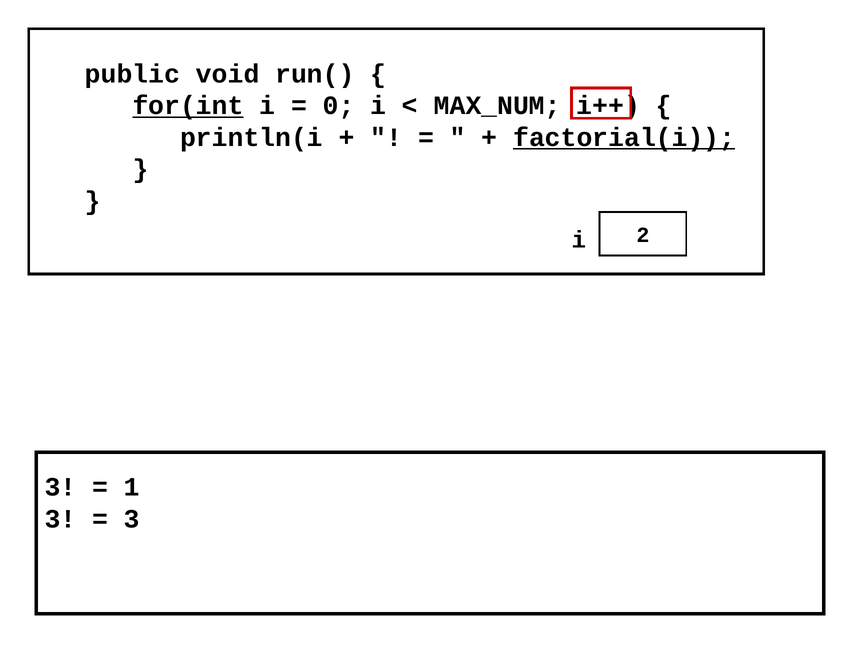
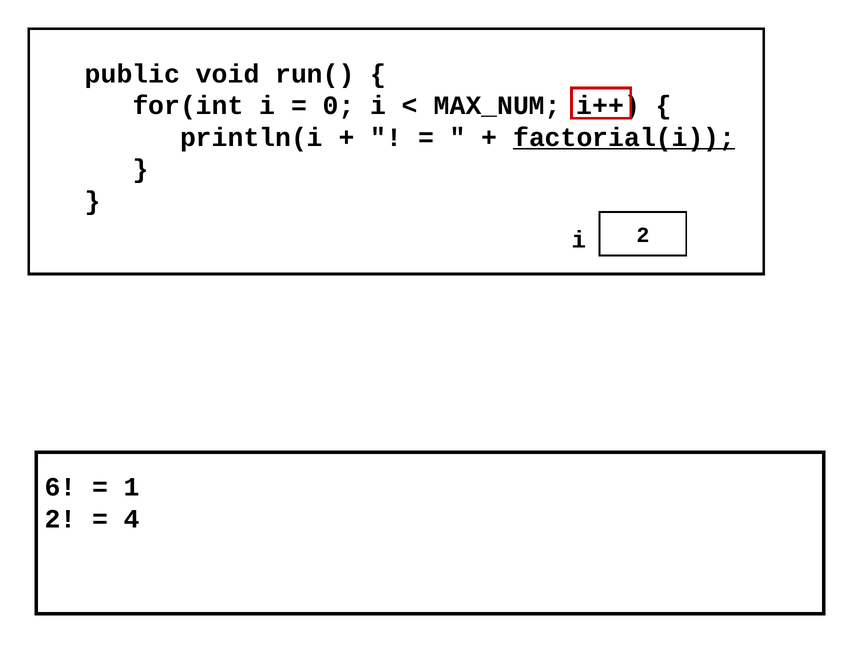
for(int underline: present -> none (188, 106)
3: 3 -> 6 (60, 487)
3: 3 -> 2 (60, 519)
3: 3 -> 4 (132, 519)
